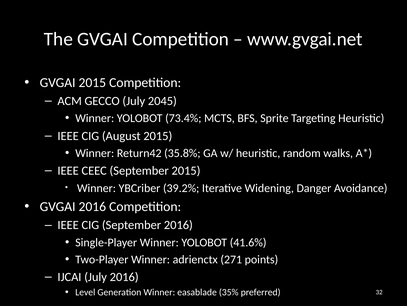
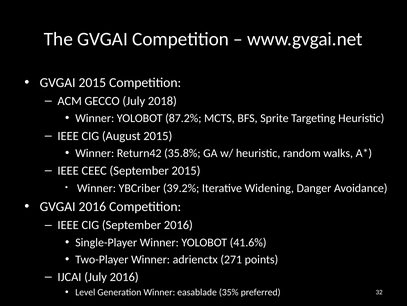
2045: 2045 -> 2018 (162, 101)
73.4%: 73.4% -> 87.2% (183, 118)
